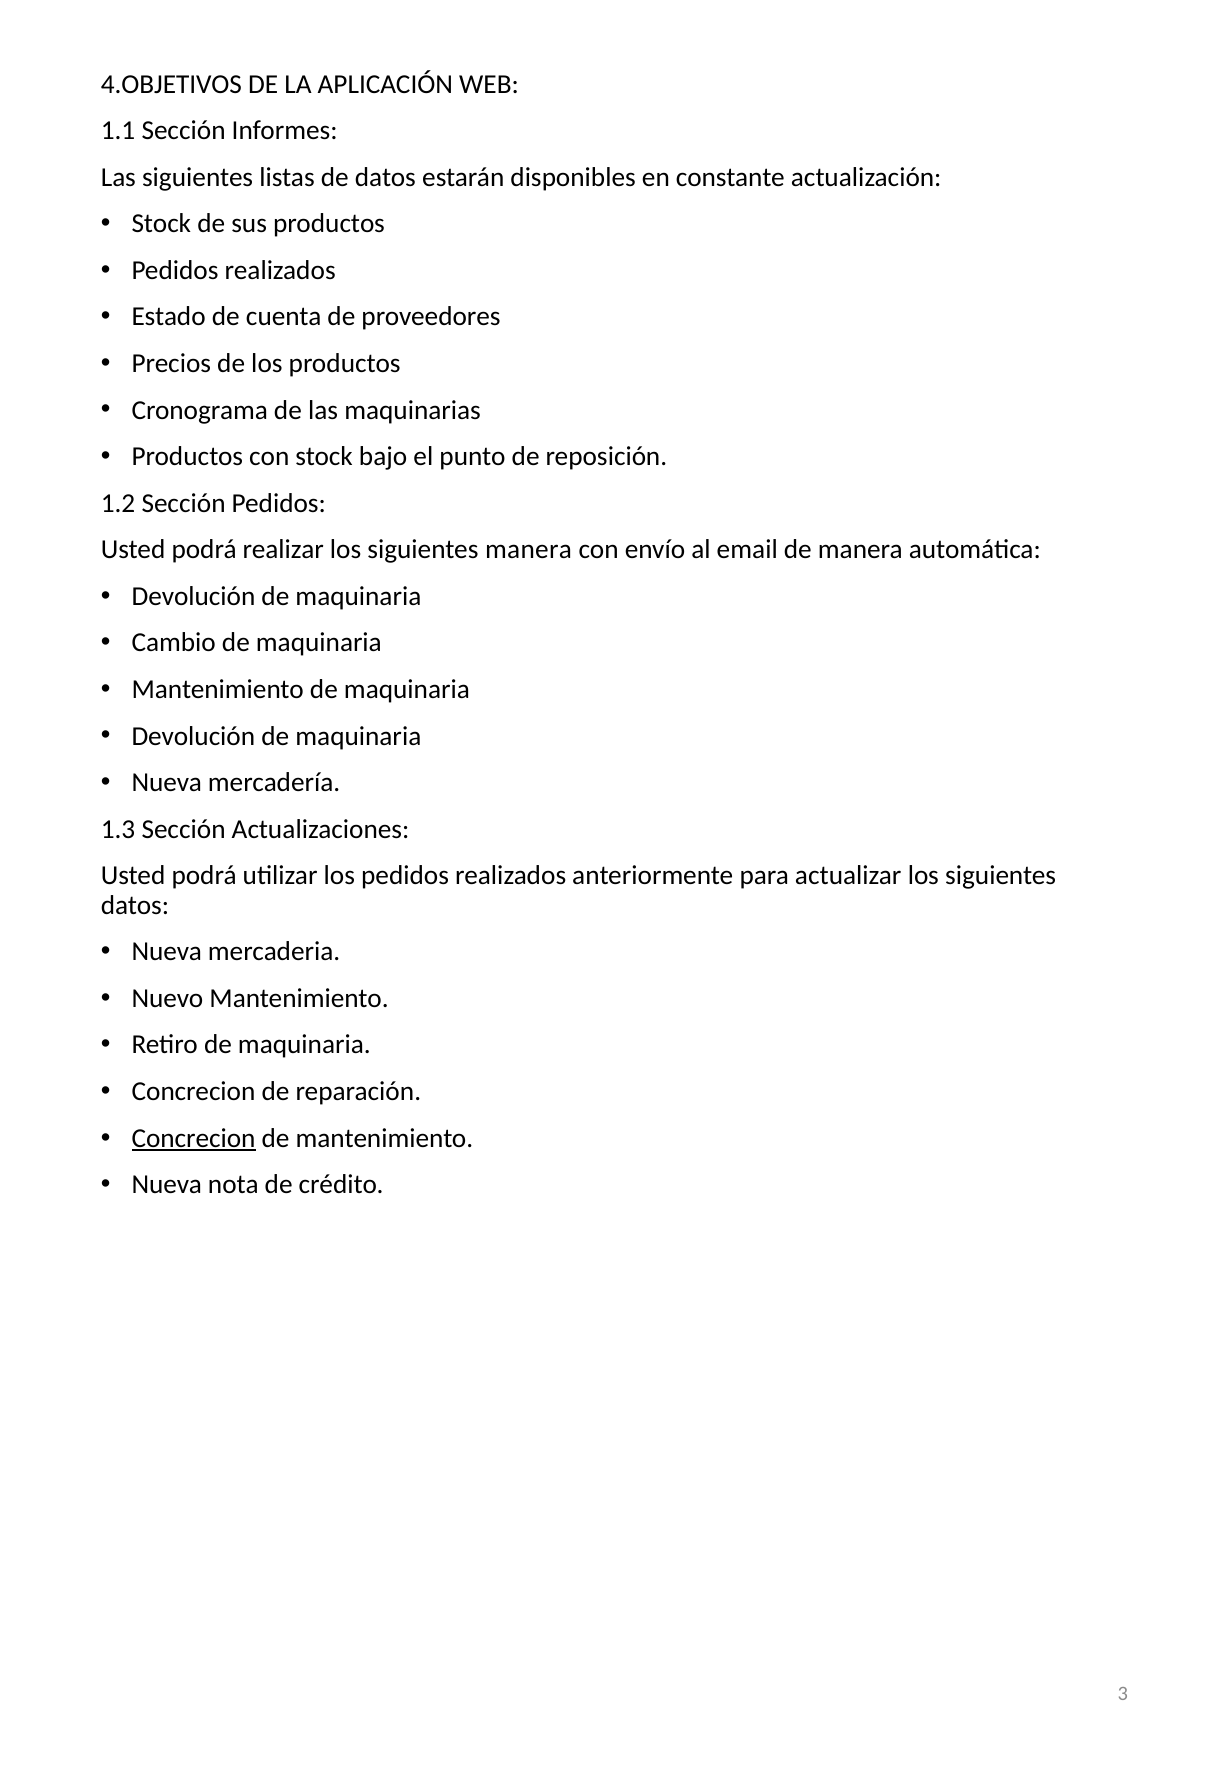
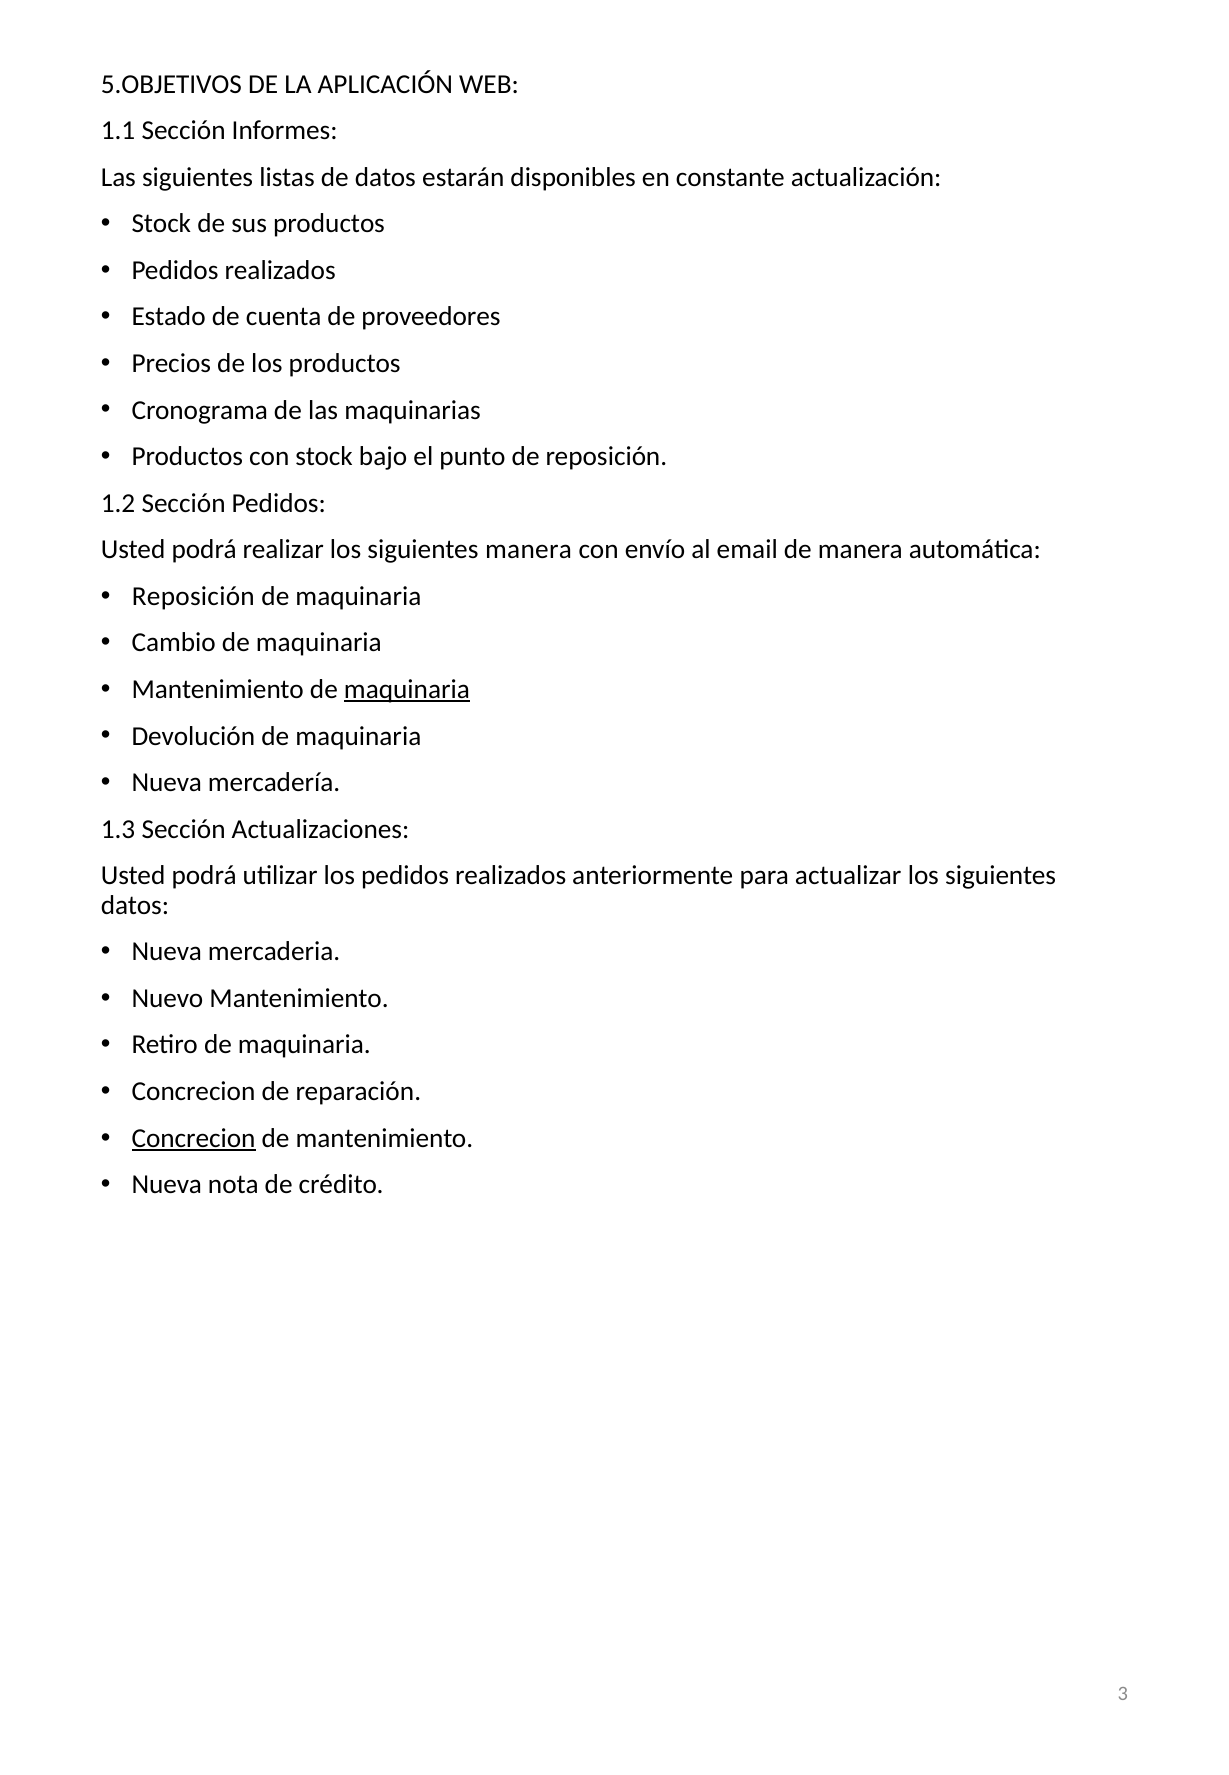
4.OBJETIVOS: 4.OBJETIVOS -> 5.OBJETIVOS (171, 84)
Devolución: Devolución -> Reposición (193, 596)
maquinaria underline: none -> present (407, 690)
